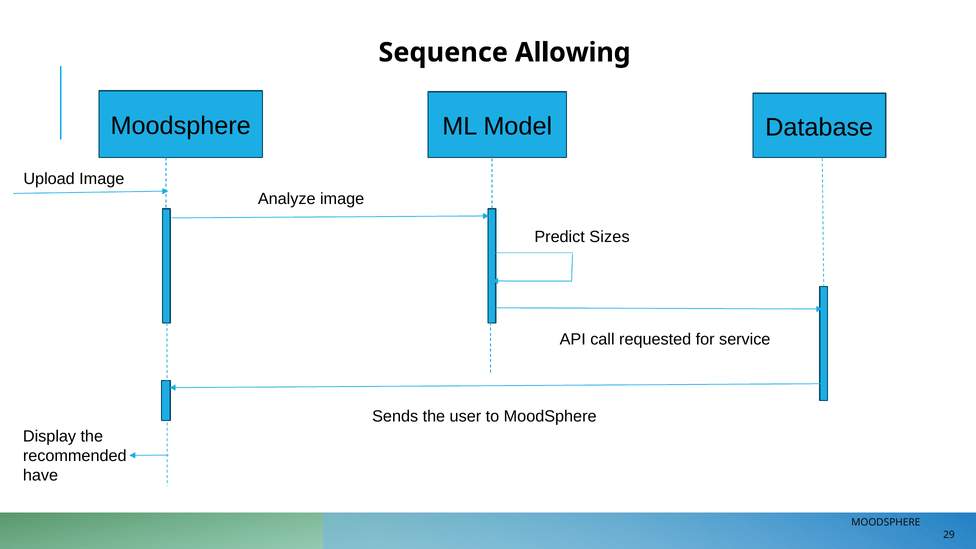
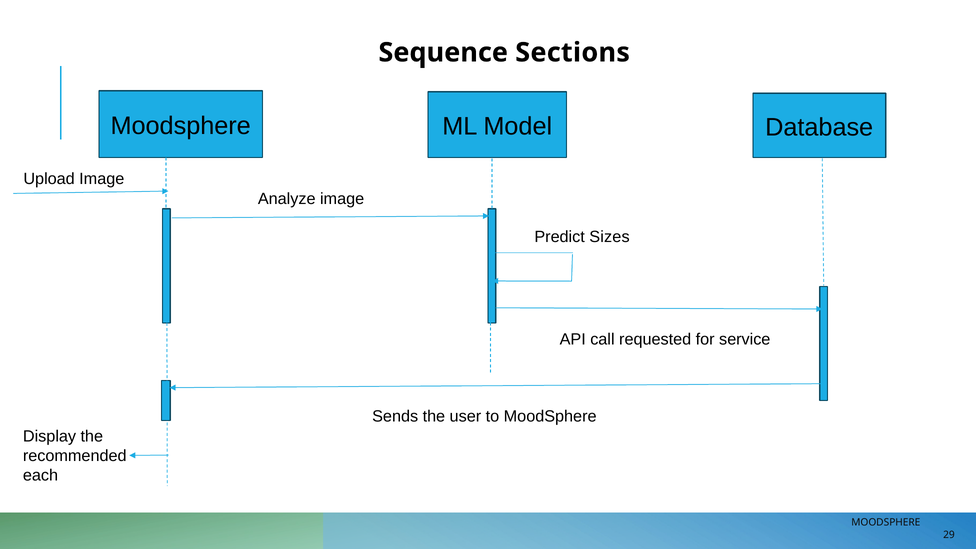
Allowing: Allowing -> Sections (573, 53)
have: have -> each (41, 475)
